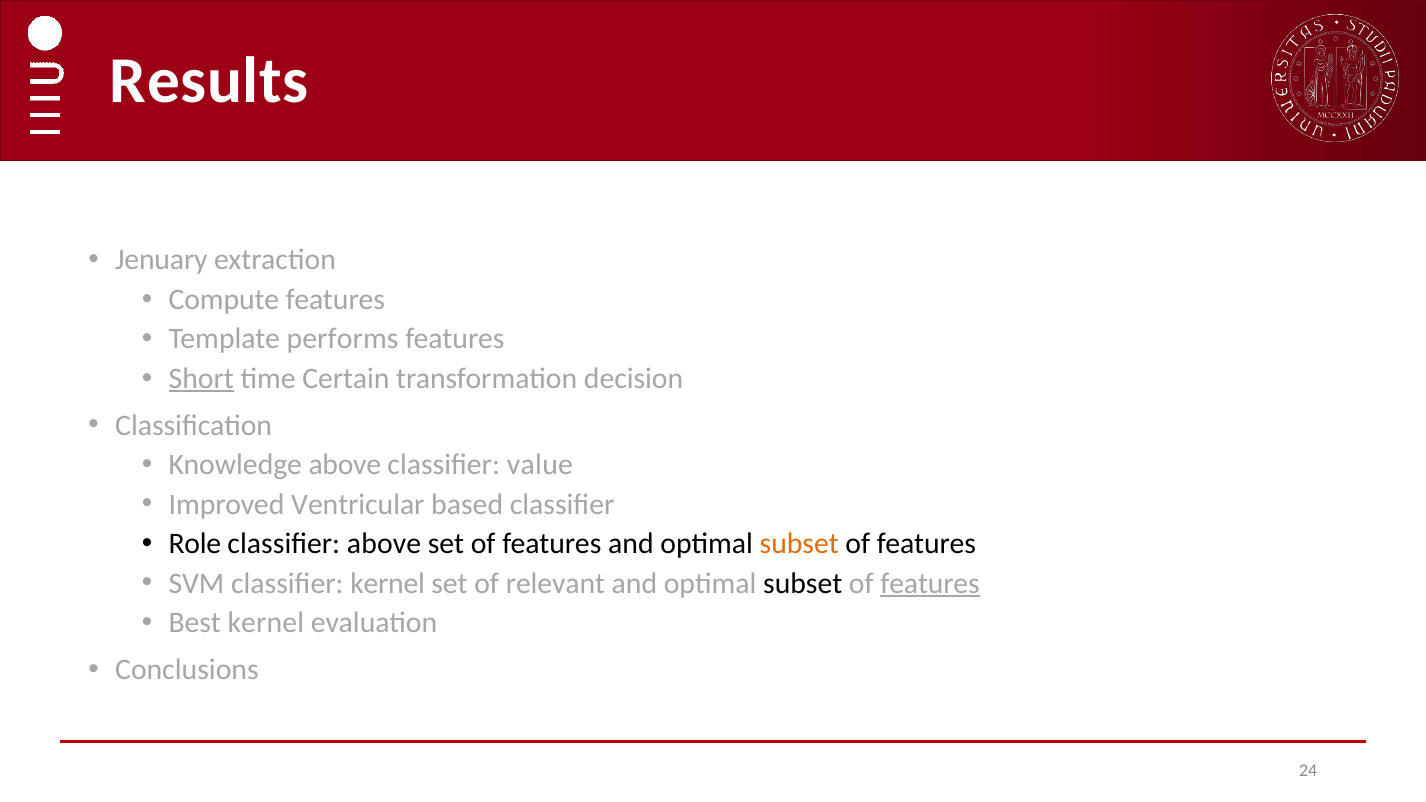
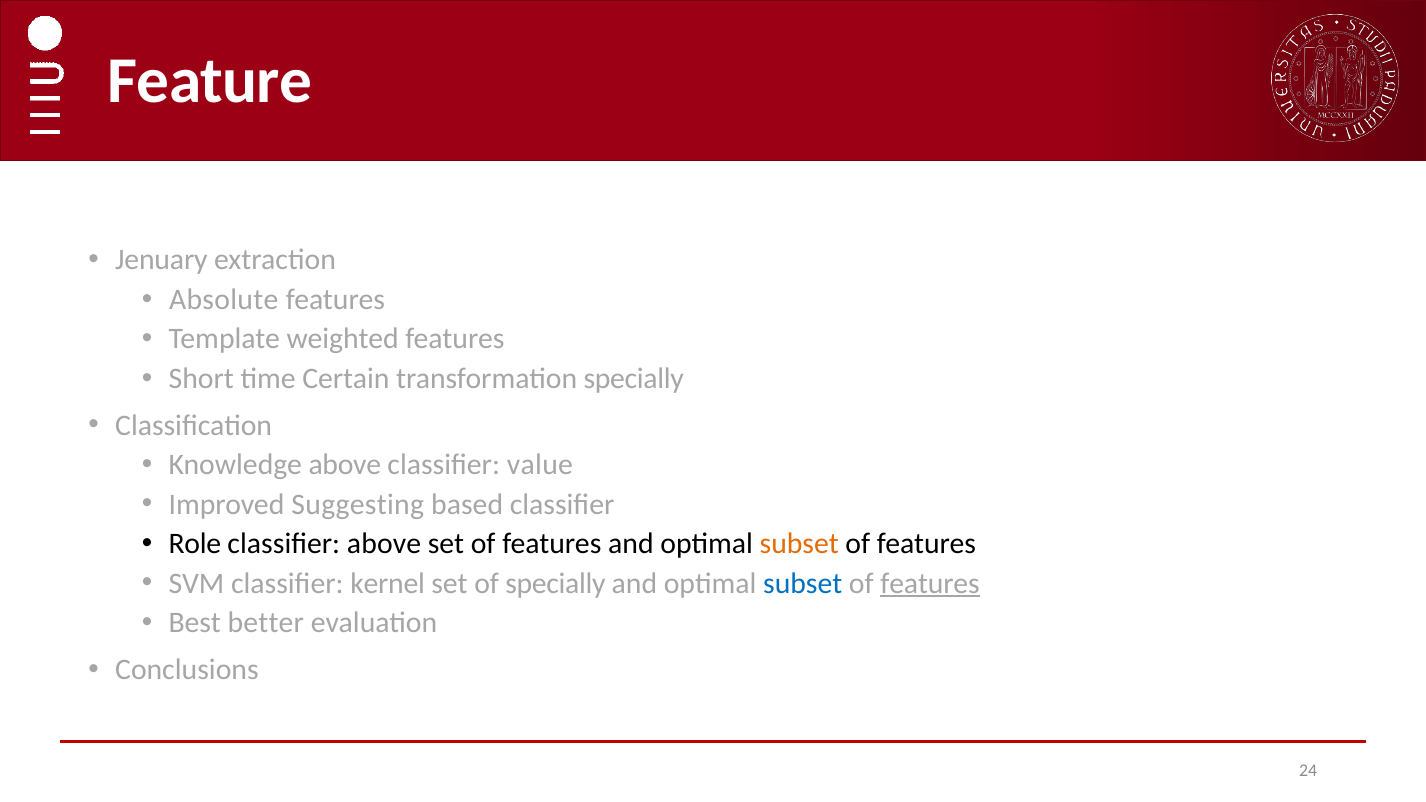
Results: Results -> Feature (210, 81)
Compute: Compute -> Absolute (224, 299)
performs: performs -> weighted (343, 339)
Short underline: present -> none (201, 378)
transformation decision: decision -> specially (634, 378)
Ventricular: Ventricular -> Suggesting (358, 504)
of relevant: relevant -> specially (555, 583)
subset colour: black -> blue (803, 583)
Best kernel: kernel -> better (266, 623)
